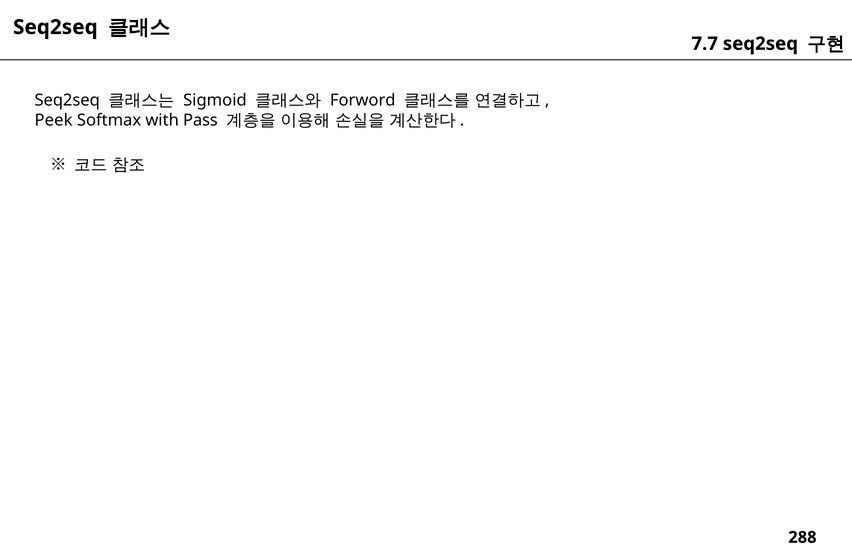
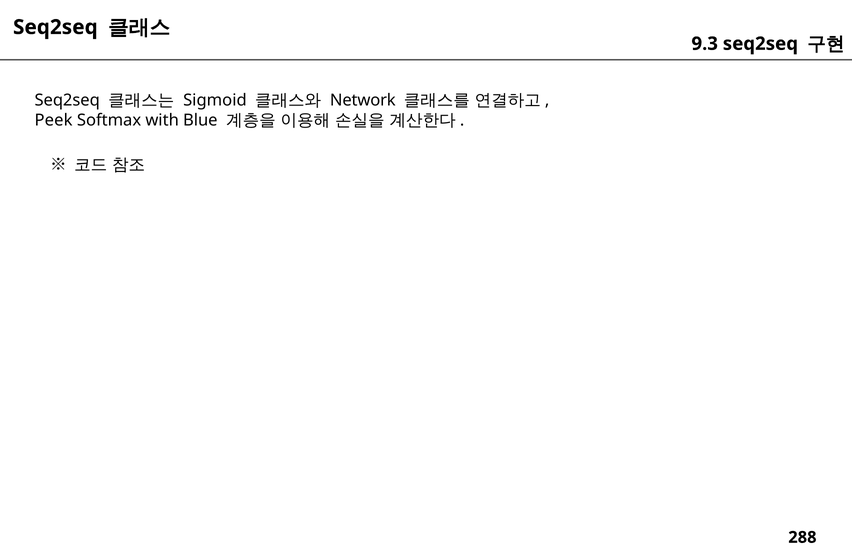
7.7: 7.7 -> 9.3 (705, 44)
Forword: Forword -> Network (363, 100)
Pass: Pass -> Blue (200, 120)
